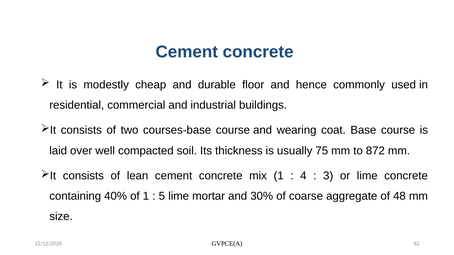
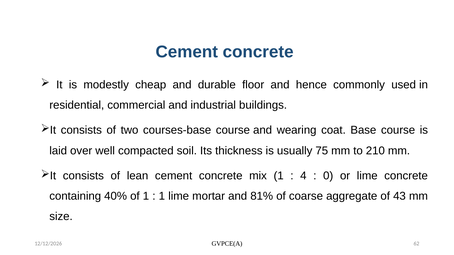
872: 872 -> 210 (375, 151)
3: 3 -> 0 (328, 176)
5: 5 -> 1 (162, 196)
30%: 30% -> 81% (262, 196)
48: 48 -> 43 (399, 196)
